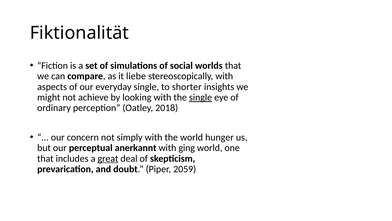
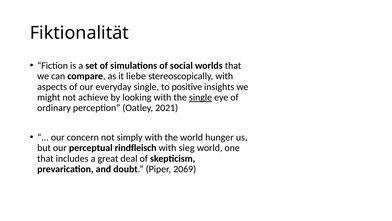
shorter: shorter -> positive (187, 87)
2018: 2018 -> 2021 (167, 108)
anerkannt: anerkannt -> rindfleisch (136, 148)
ging: ging -> sieg (187, 148)
great underline: present -> none (108, 158)
2059: 2059 -> 2069 (185, 169)
